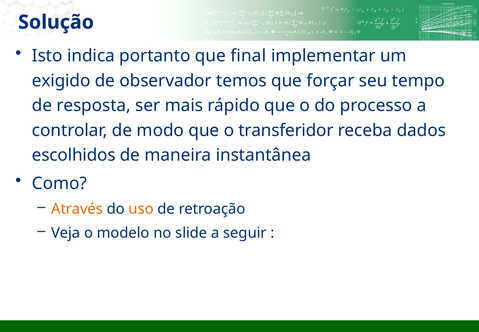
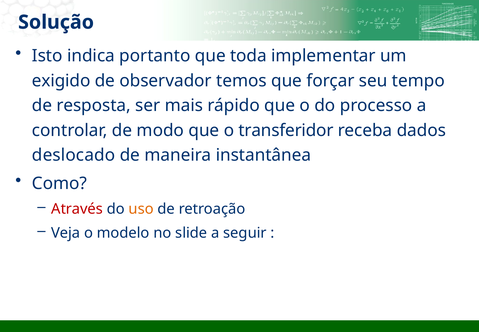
final: final -> toda (248, 56)
escolhidos: escolhidos -> deslocado (74, 155)
Através colour: orange -> red (77, 209)
